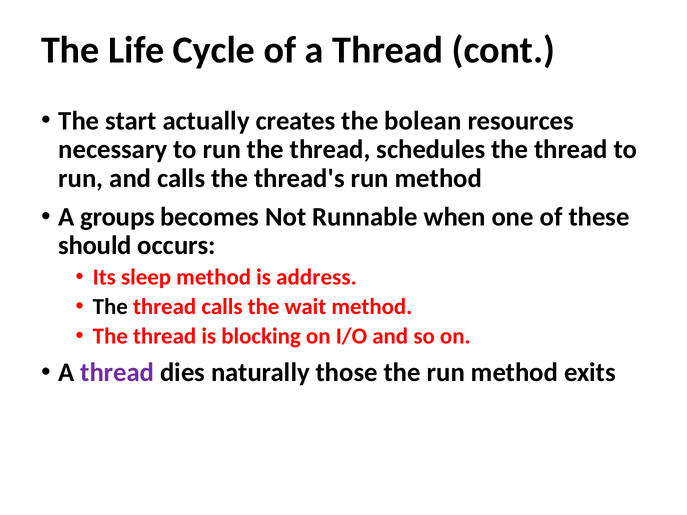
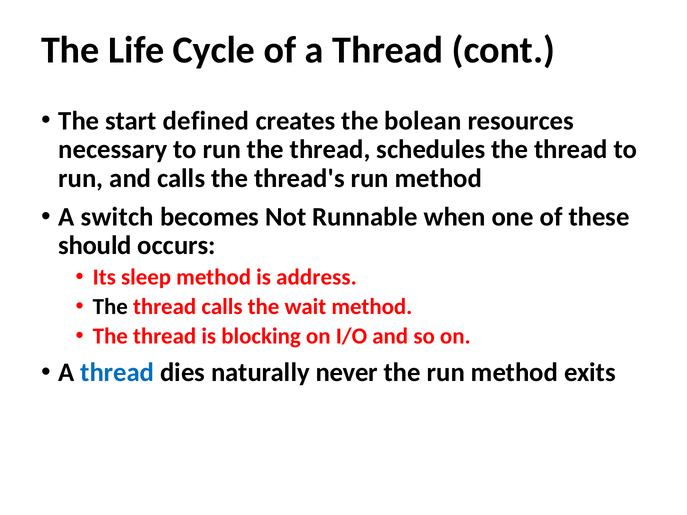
actually: actually -> defined (206, 121)
groups: groups -> switch (117, 217)
thread colour: purple -> blue (117, 373)
those: those -> never (347, 373)
